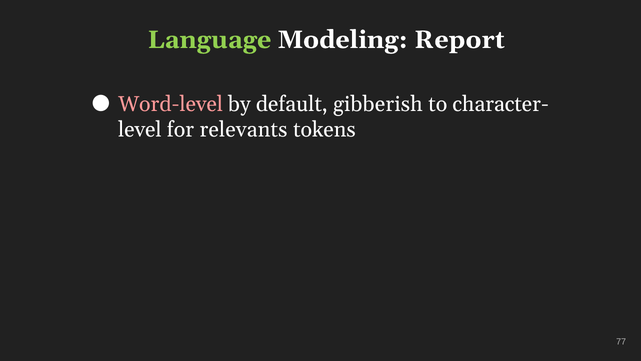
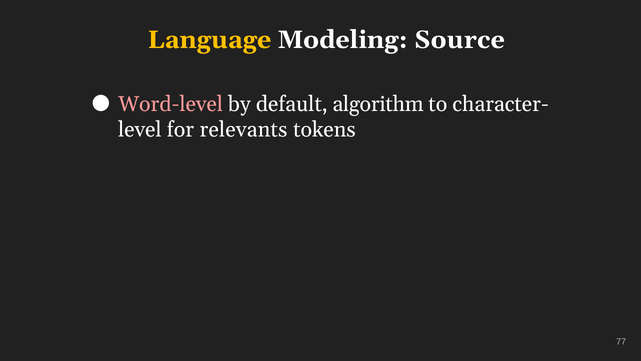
Language colour: light green -> yellow (209, 40)
Report: Report -> Source (460, 40)
gibberish: gibberish -> algorithm (378, 104)
